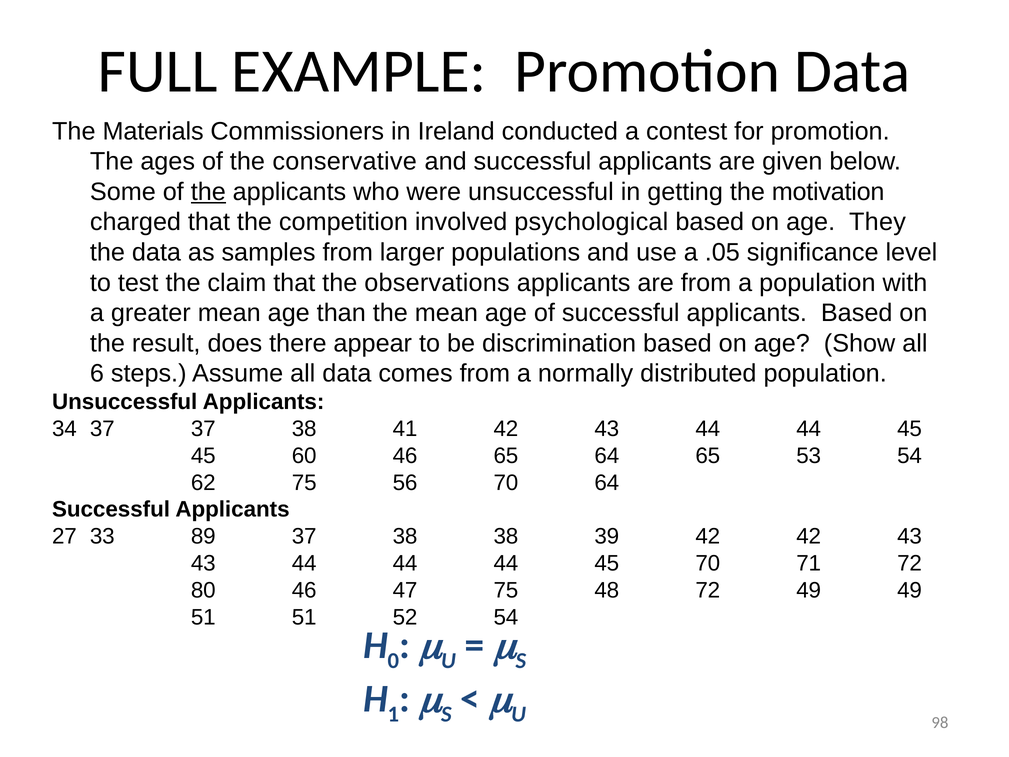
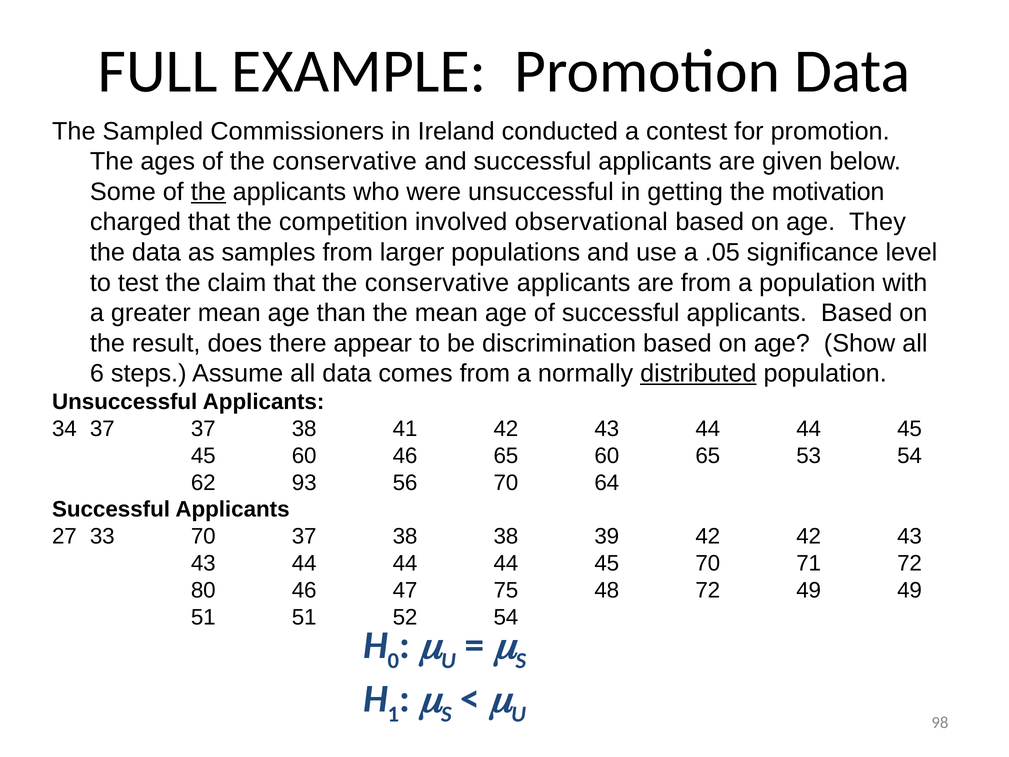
Materials: Materials -> Sampled (153, 131)
psychological: psychological -> observational (591, 222)
that the observations: observations -> conservative (437, 283)
distributed underline: none -> present (698, 373)
65 64: 64 -> 60 (607, 456)
62 75: 75 -> 93 (304, 482)
33 89: 89 -> 70 (203, 536)
